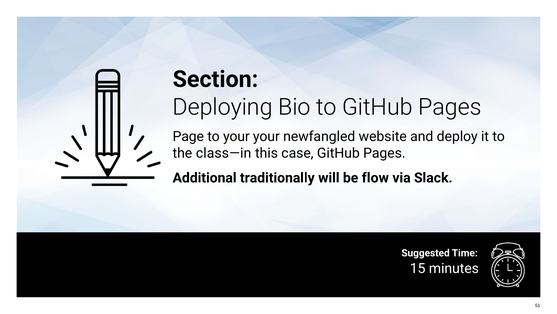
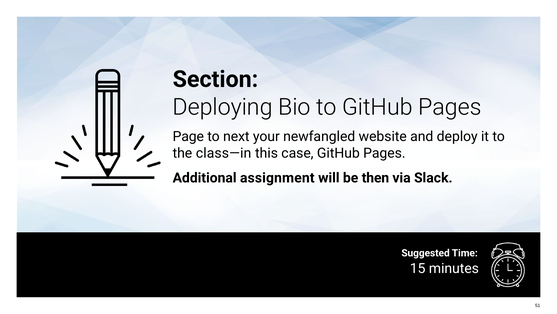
to your: your -> next (236, 136)
traditionally: traditionally -> assignment (277, 177)
flow: flow -> then (375, 177)
